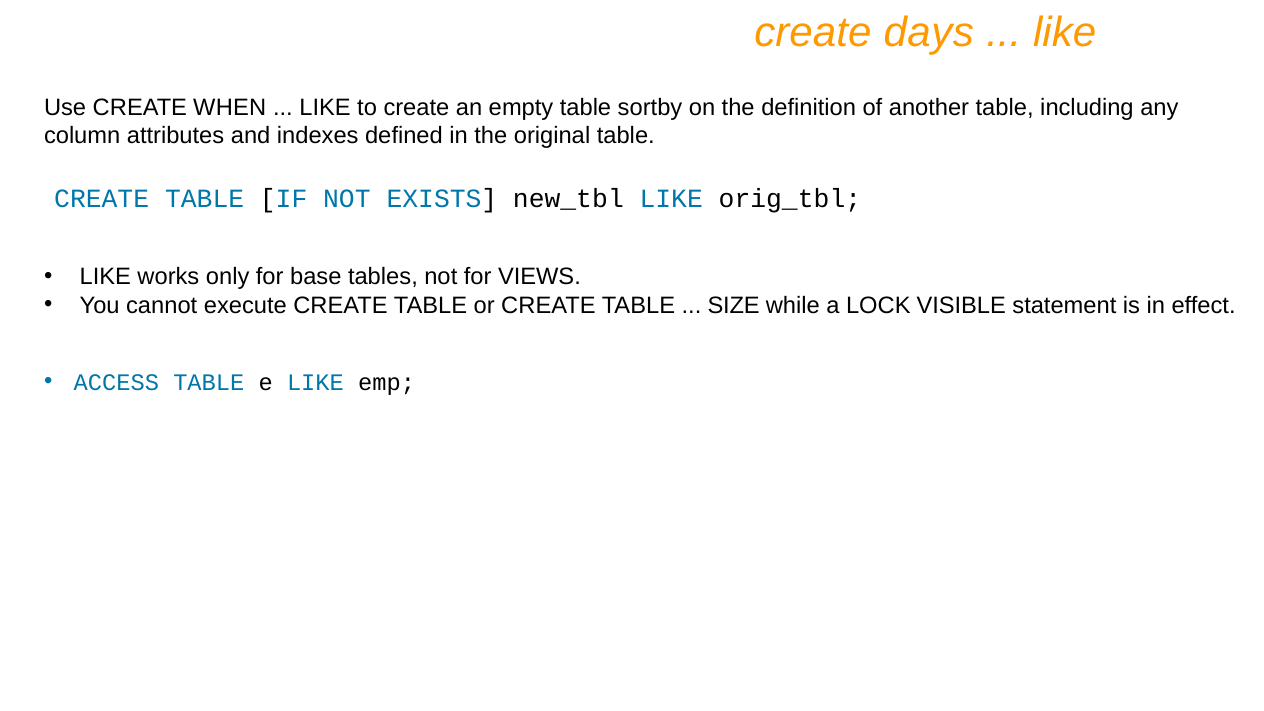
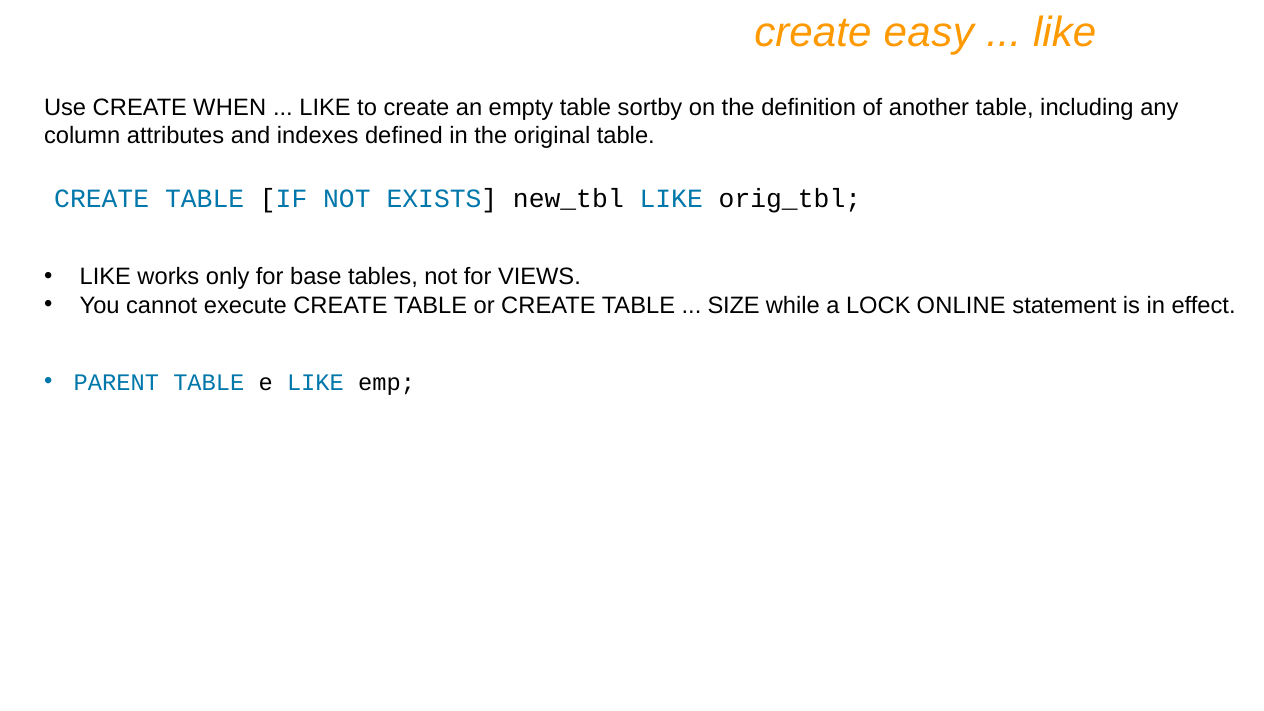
days: days -> easy (929, 33)
VISIBLE: VISIBLE -> ONLINE (961, 305)
ACCESS: ACCESS -> PARENT (116, 382)
